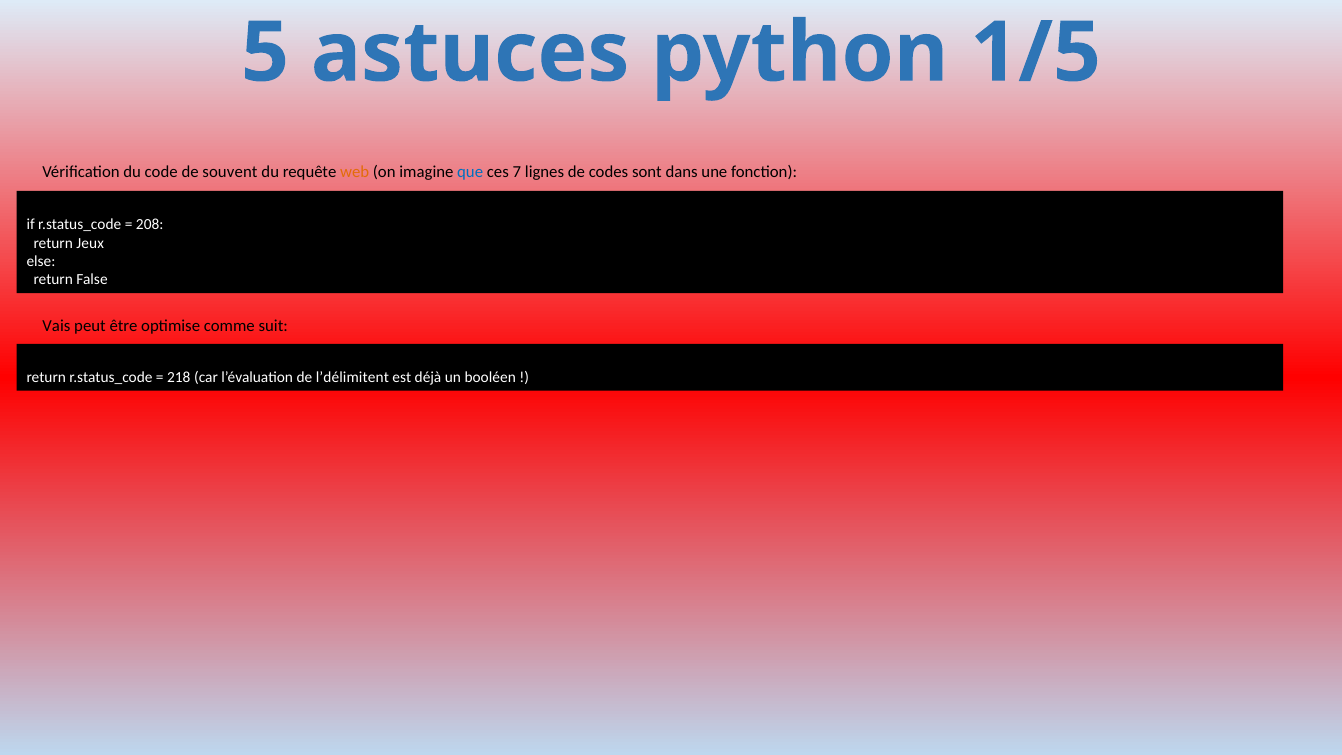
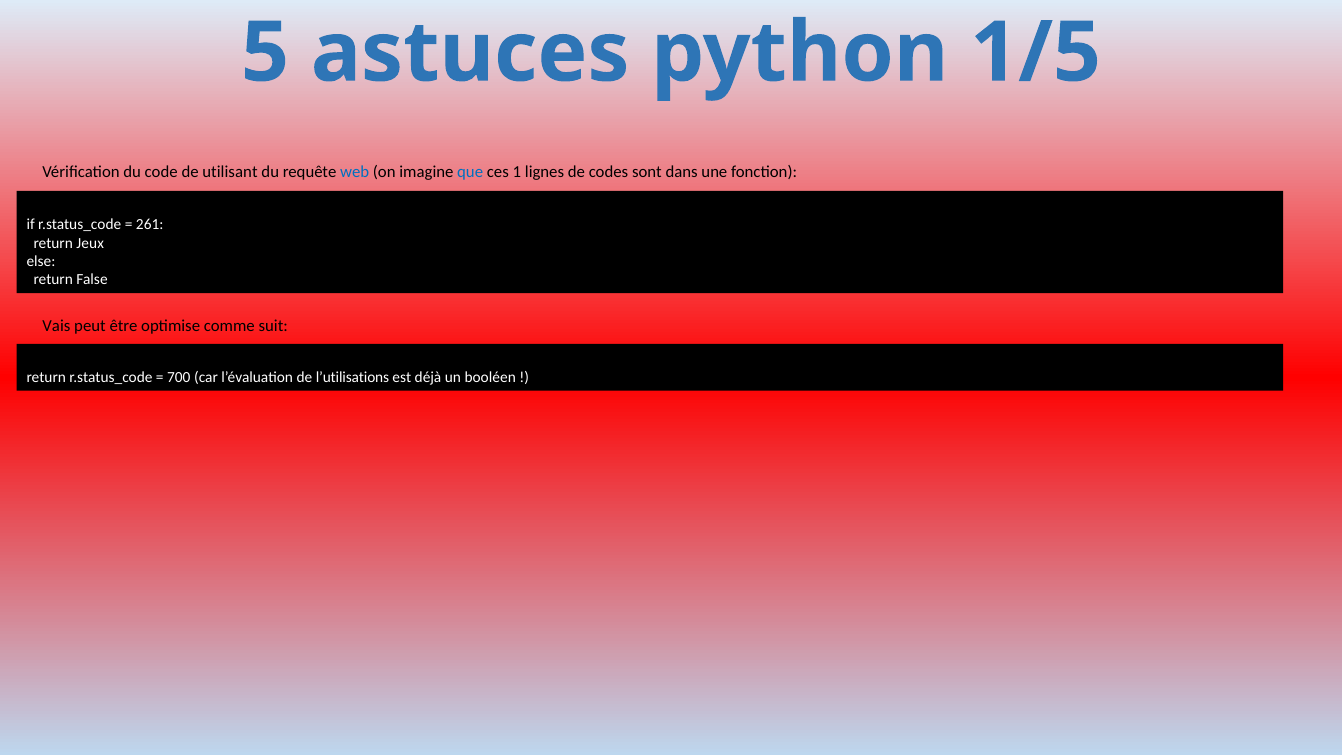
souvent: souvent -> utilisant (230, 172)
web colour: orange -> blue (355, 172)
7: 7 -> 1 (517, 172)
208: 208 -> 261 (150, 224)
218: 218 -> 700 (179, 378)
l’délimitent: l’délimitent -> l’utilisations (352, 378)
